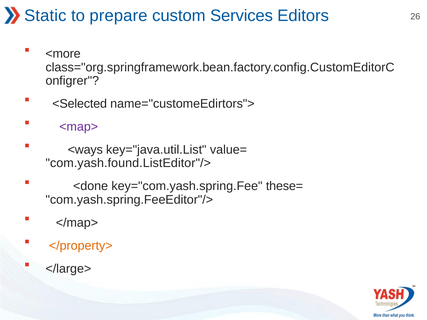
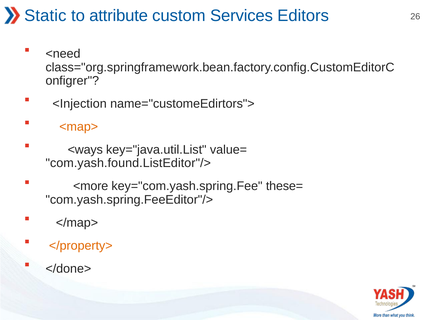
prepare: prepare -> attribute (119, 16)
<more: <more -> <need (63, 54)
<Selected: <Selected -> <Injection (80, 104)
<map> colour: purple -> orange (79, 127)
<done: <done -> <more (91, 186)
</large>: </large> -> </done> (68, 269)
